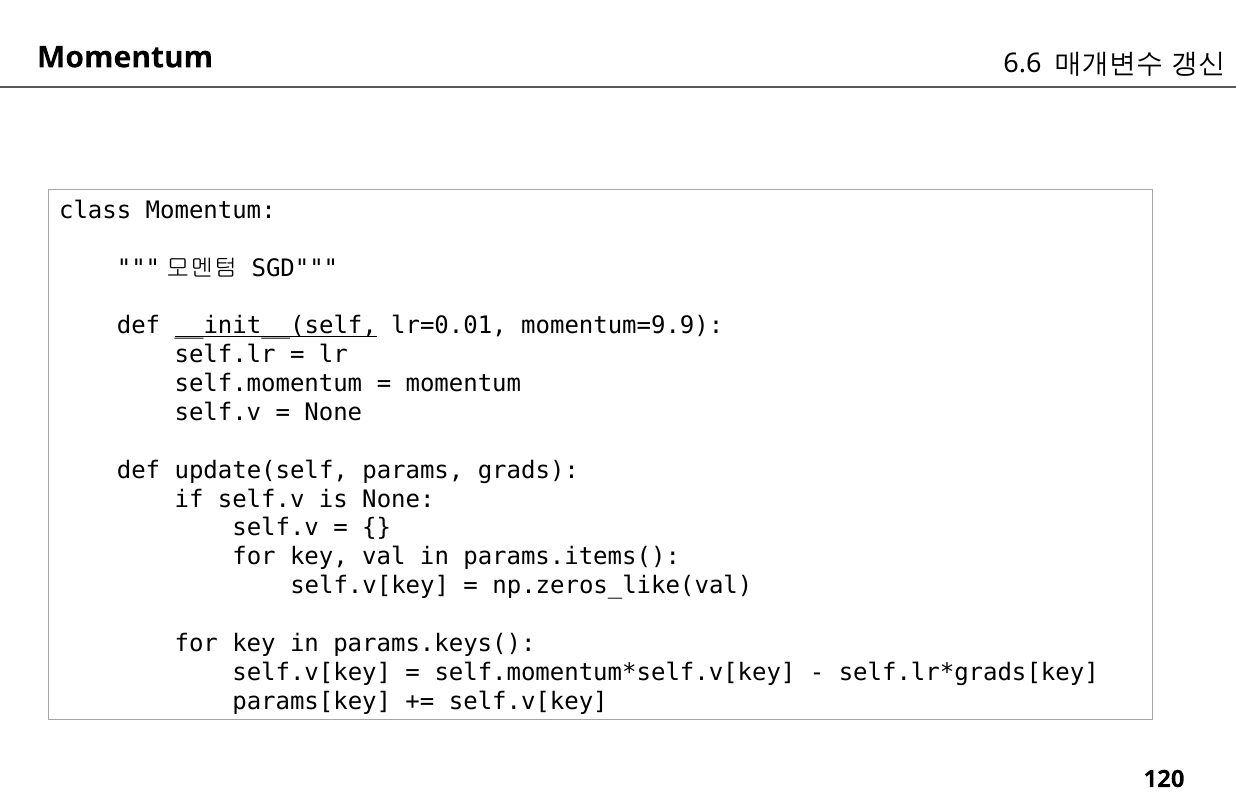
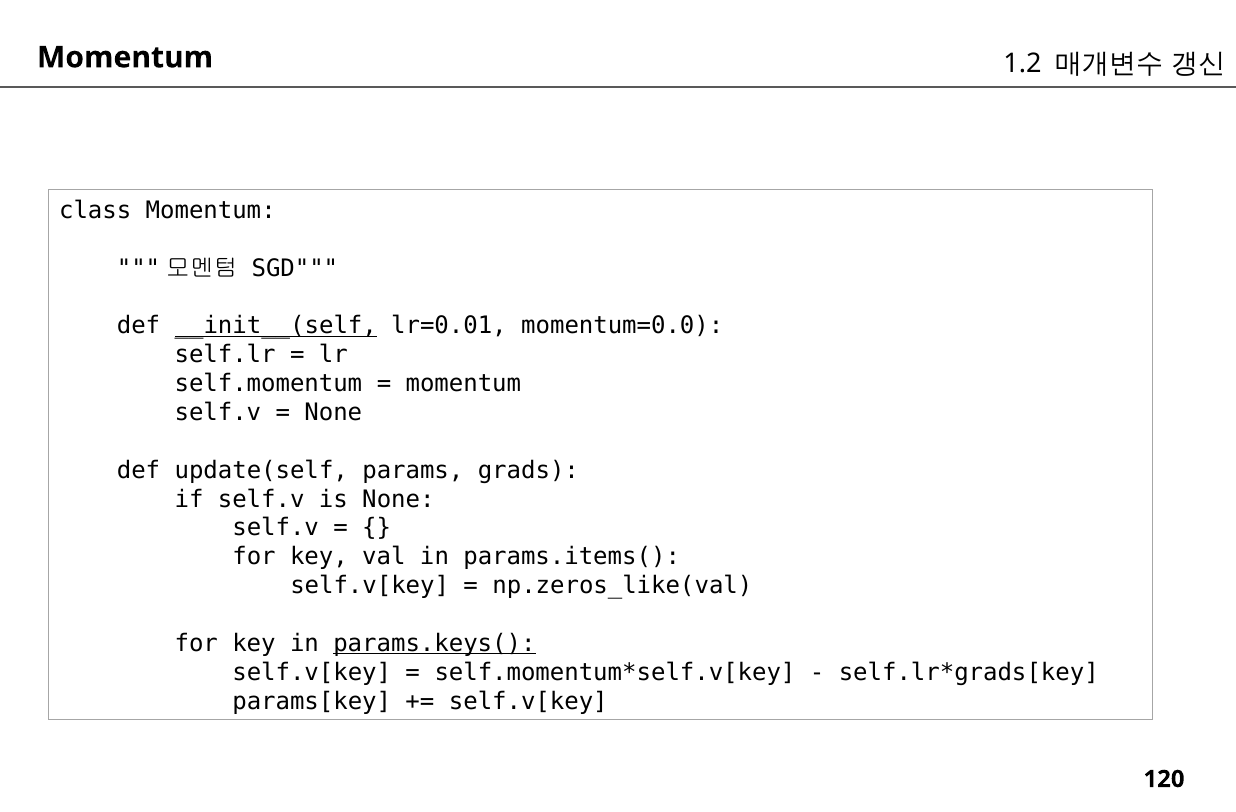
6.6: 6.6 -> 1.2 (1023, 63)
momentum=9.9: momentum=9.9 -> momentum=0.0 (622, 326)
params.keys( underline: none -> present (434, 643)
